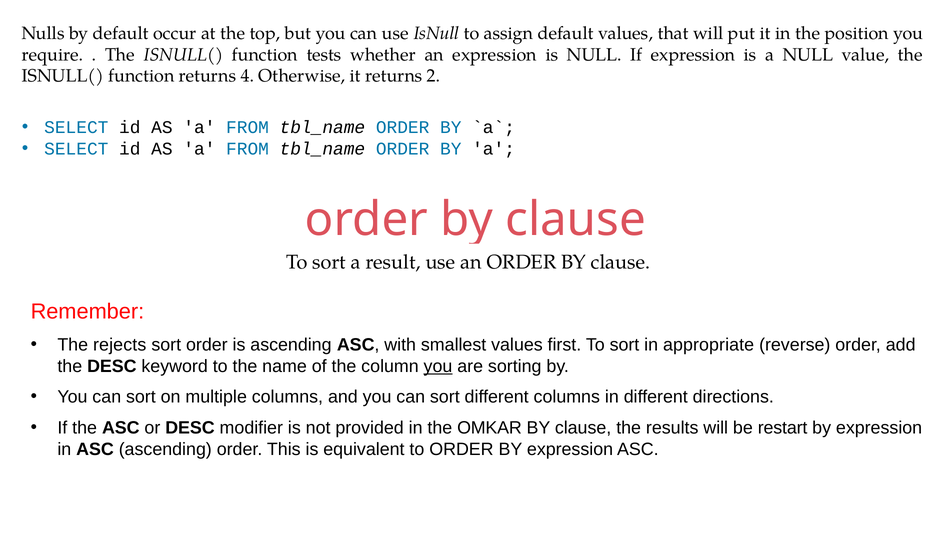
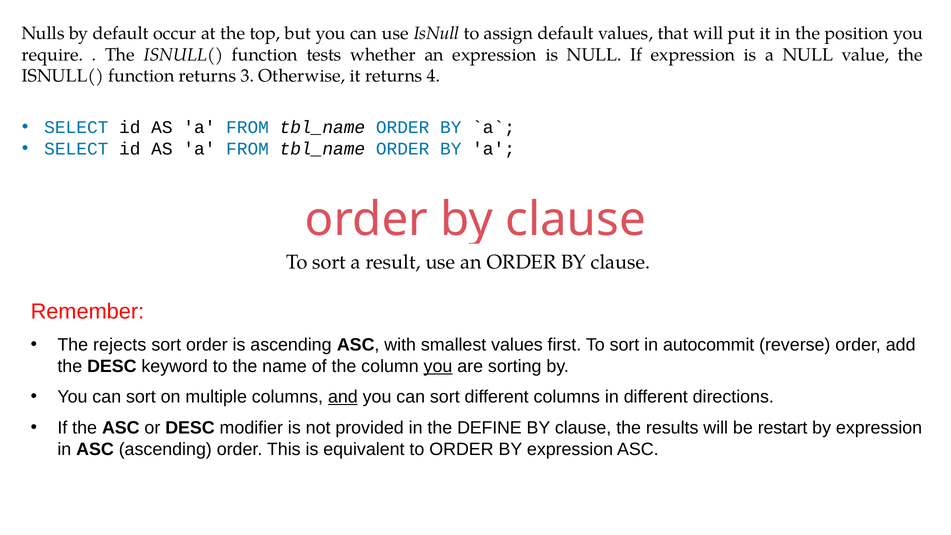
4: 4 -> 3 (247, 76)
2: 2 -> 4 (434, 76)
appropriate: appropriate -> autocommit (709, 345)
and underline: none -> present (343, 397)
OMKAR: OMKAR -> DEFINE (489, 428)
